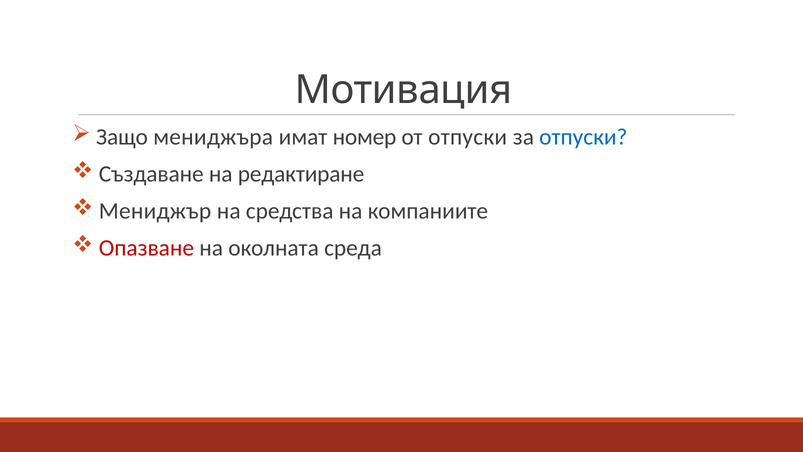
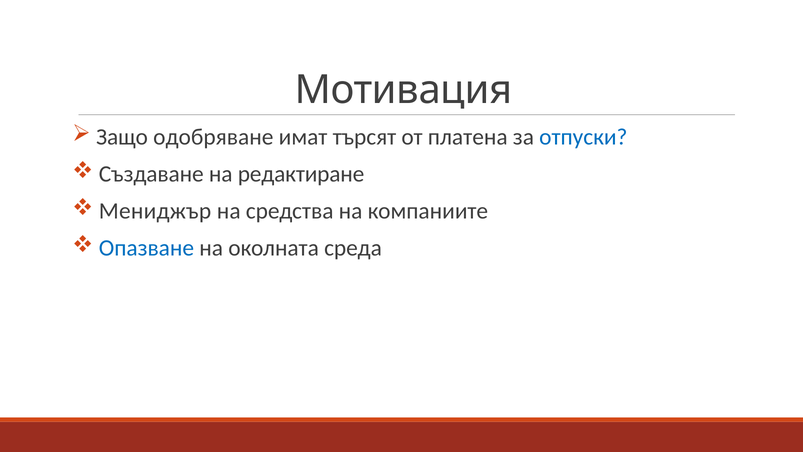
мениджъра: мениджъра -> одобряване (213, 137)
номер: номер -> търсят (364, 137)
от отпуски: отпуски -> платена (468, 137)
Опазване colour: red -> blue (146, 248)
